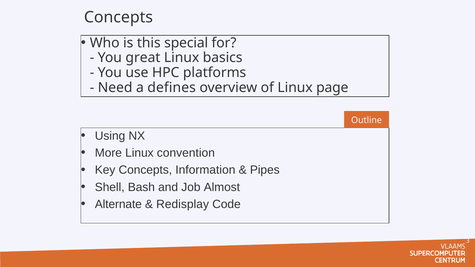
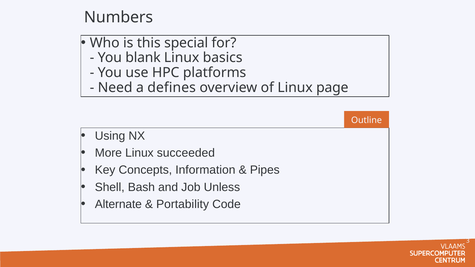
Concepts: Concepts -> Numbers (119, 17)
great: great -> blank (143, 58)
convention: convention -> succeeded (186, 153)
Almost: Almost -> Unless (222, 187)
Redisplay: Redisplay -> Portability (183, 204)
